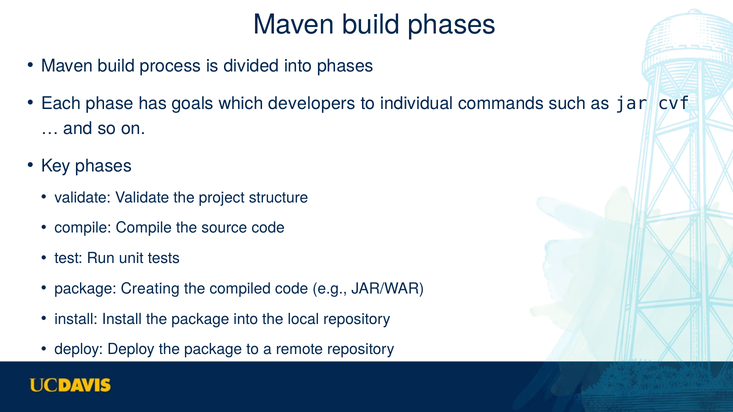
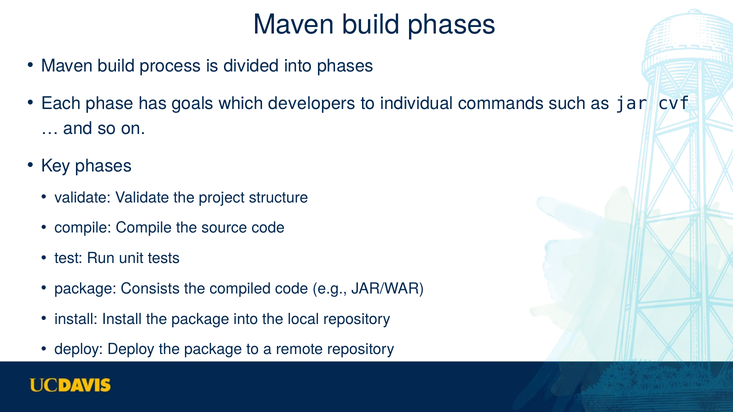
Creating: Creating -> Consists (150, 289)
